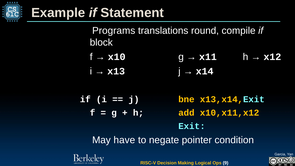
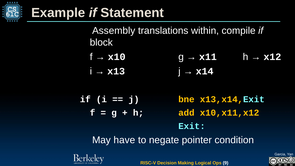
Programs: Programs -> Assembly (114, 31)
round: round -> within (205, 31)
